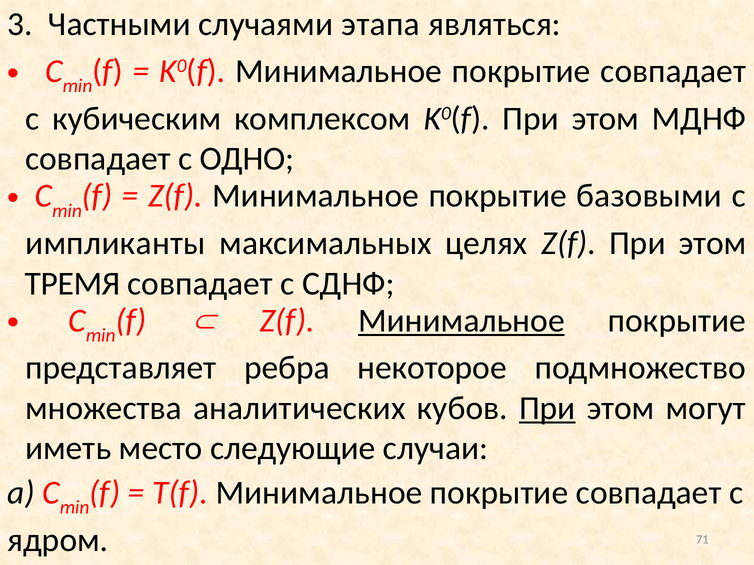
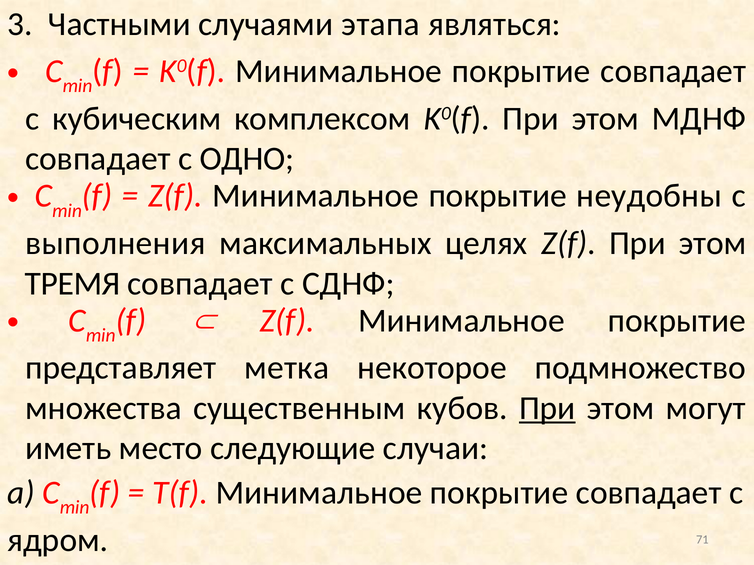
базовыми: базовыми -> неудобны (649, 196)
импликанты: импликанты -> выполнения (115, 244)
Минимальное underline: present -> none (461, 321)
ребра: ребра -> метка (287, 368)
аналитических: аналитических -> существенным (299, 408)
